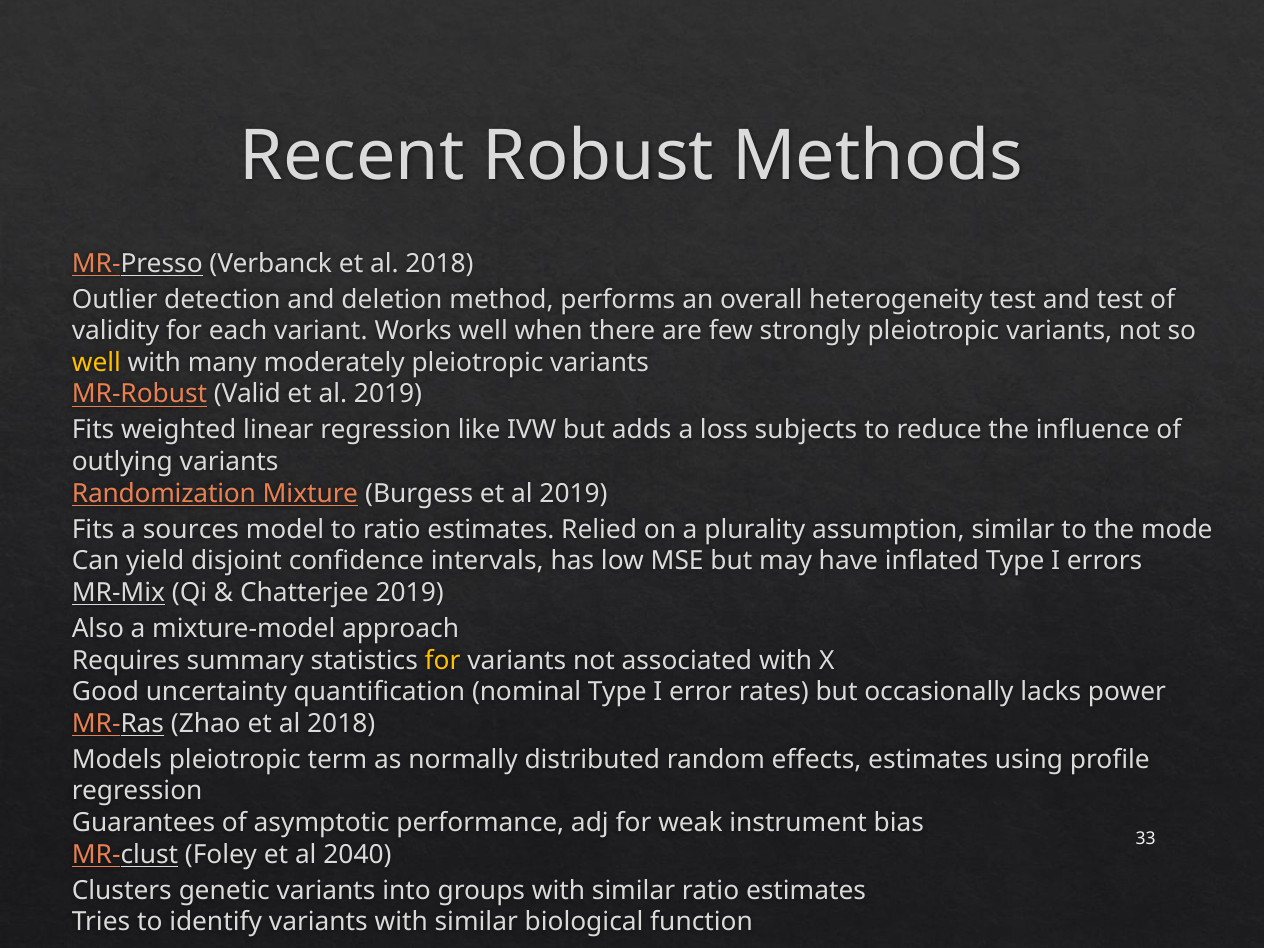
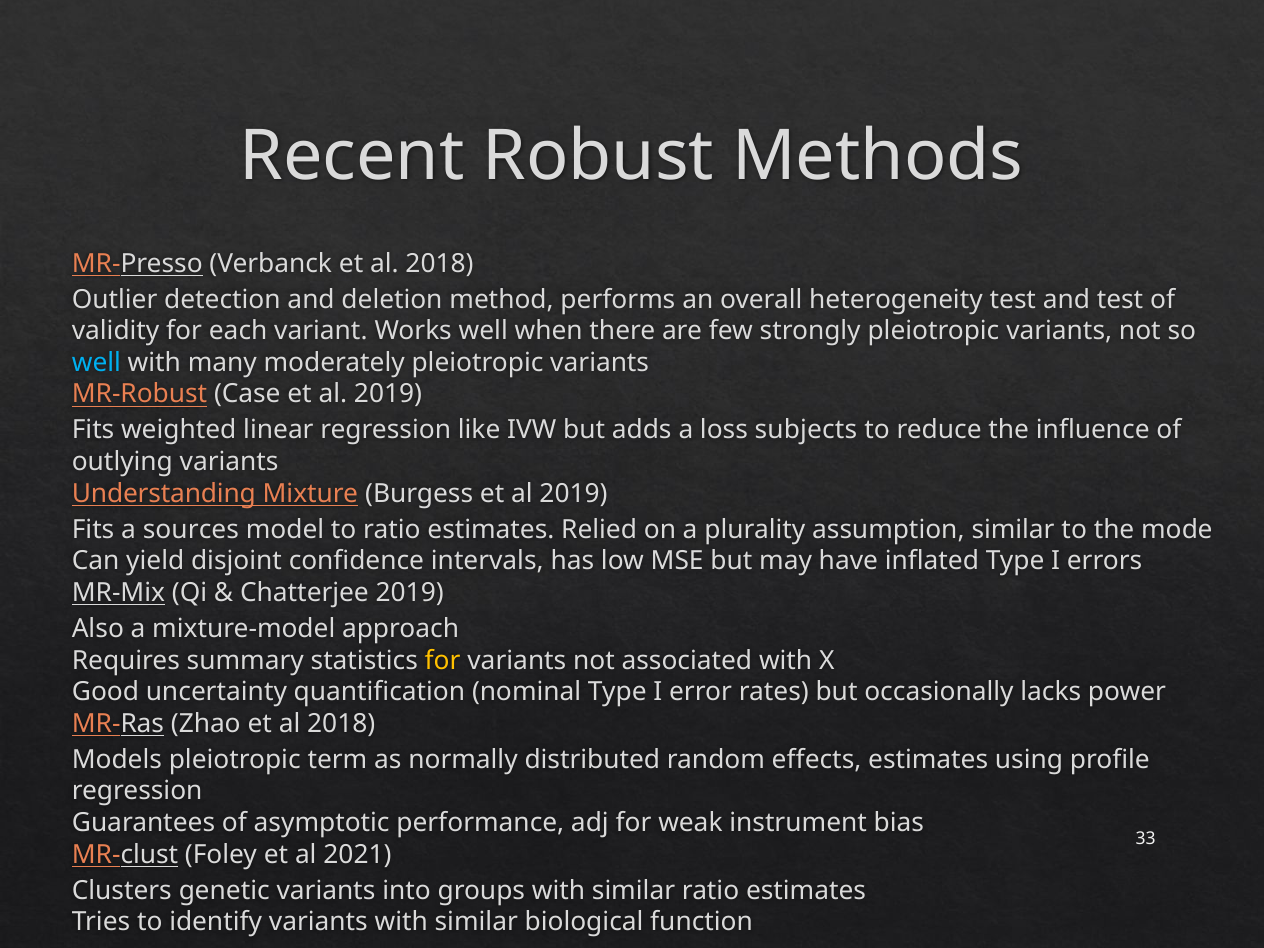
well colour: yellow -> light blue (96, 363)
Valid: Valid -> Case (247, 394)
Randomization: Randomization -> Understanding (164, 493)
2040: 2040 -> 2021 (357, 854)
